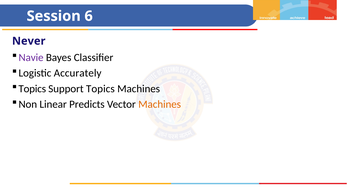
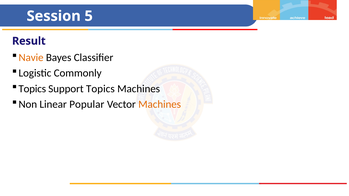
6: 6 -> 5 (89, 16)
Never: Never -> Result (29, 41)
Navie colour: purple -> orange (31, 58)
Accurately: Accurately -> Commonly (78, 73)
Predicts: Predicts -> Popular (87, 104)
